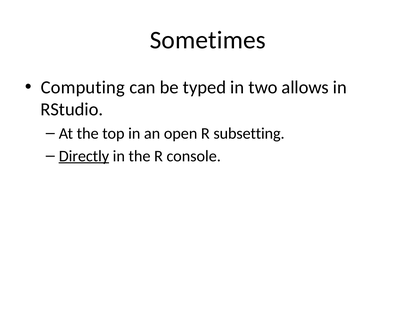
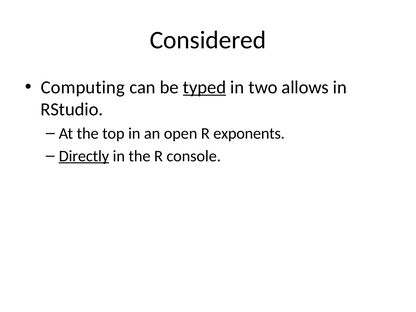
Sometimes: Sometimes -> Considered (208, 40)
typed underline: none -> present (205, 87)
subsetting: subsetting -> exponents (249, 133)
